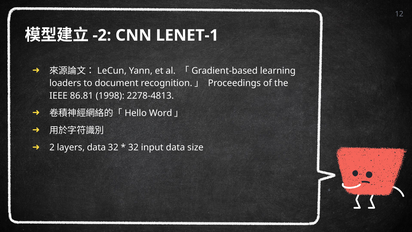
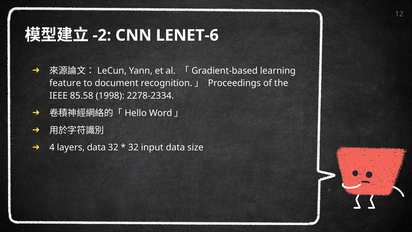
LENET-1: LENET-1 -> LENET-6 (187, 35)
loaders: loaders -> feature (65, 83)
86.81: 86.81 -> 85.58 (82, 96)
2278-4813: 2278-4813 -> 2278-2334 (150, 96)
2: 2 -> 4 (52, 147)
